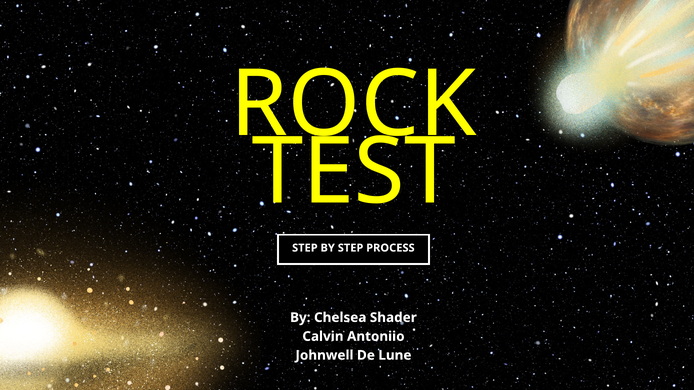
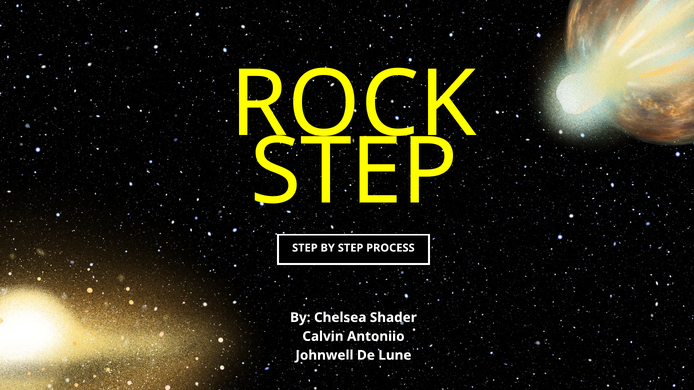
TEST: TEST -> STEP (354, 172)
